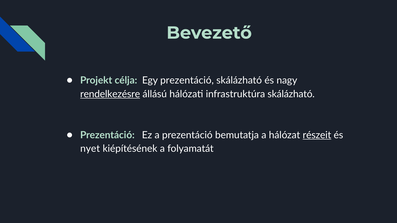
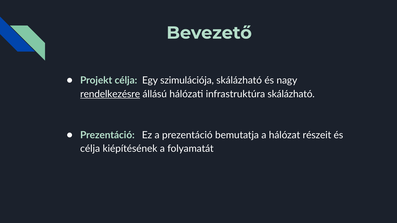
Egy prezentáció: prezentáció -> szimulációja (187, 80)
részeit underline: present -> none (317, 135)
nyet: nyet -> célja (90, 149)
